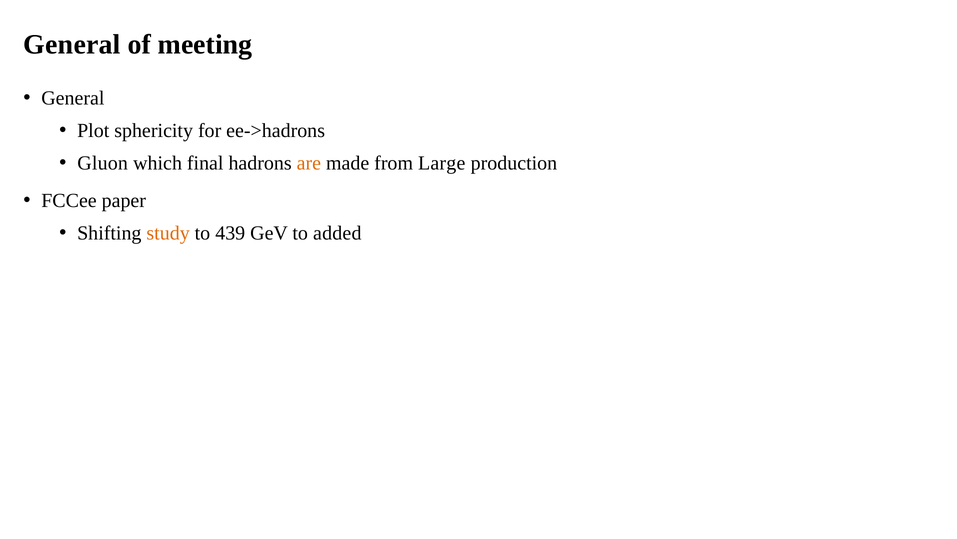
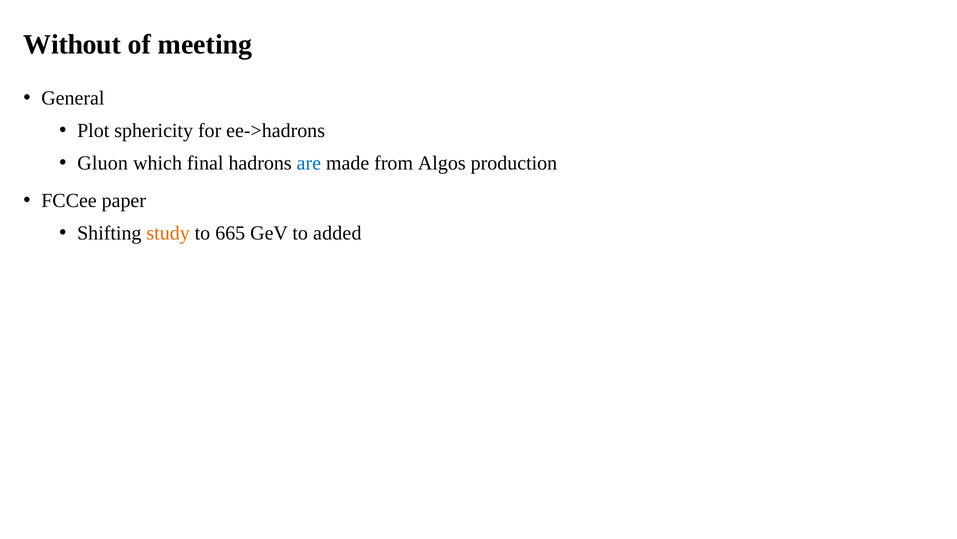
General: General -> Without (72, 45)
are colour: orange -> blue (309, 163)
Large: Large -> Algos (442, 163)
439: 439 -> 665 (230, 233)
